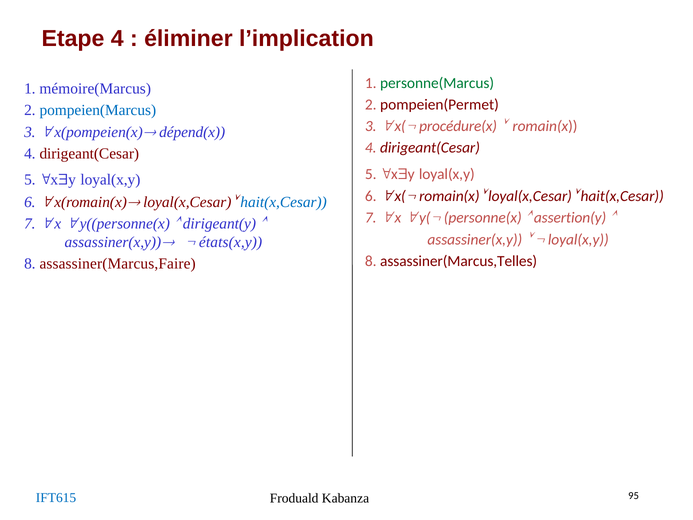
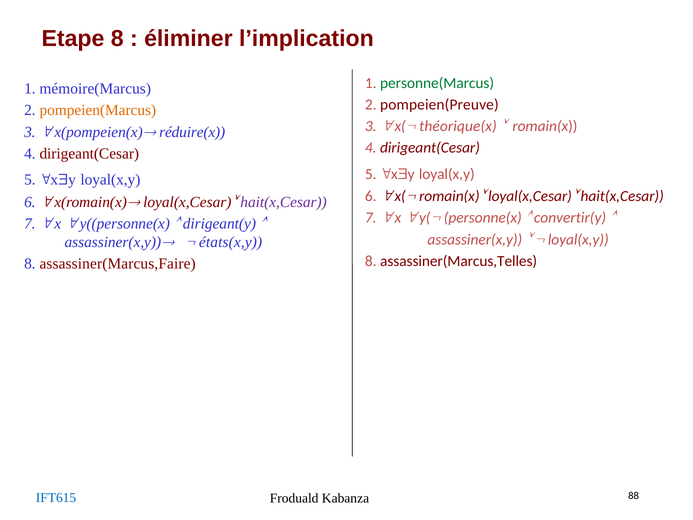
Etape 4: 4 -> 8 (117, 38)
pompeien(Permet: pompeien(Permet -> pompeien(Preuve (439, 105)
pompeien(Marcus colour: blue -> orange (98, 110)
procédure(x: procédure(x -> théorique(x (458, 126)
dépend(x: dépend(x -> réduire(x (192, 132)
hait(x,Cesar colour: blue -> purple (284, 202)
assertion(y: assertion(y -> convertir(y (570, 218)
95: 95 -> 88 (634, 496)
